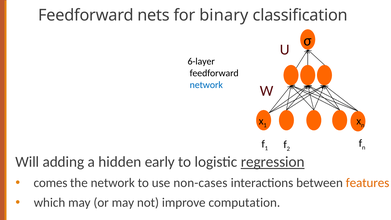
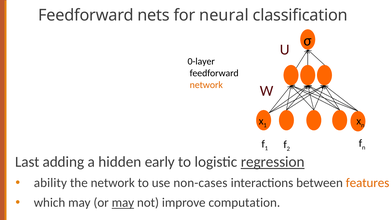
binary: binary -> neural (224, 15)
6-layer: 6-layer -> 0-layer (201, 61)
network colour: blue -> orange (206, 85)
Will: Will -> Last (27, 162)
comes: comes -> ability (50, 183)
may underline: none -> present (123, 203)
